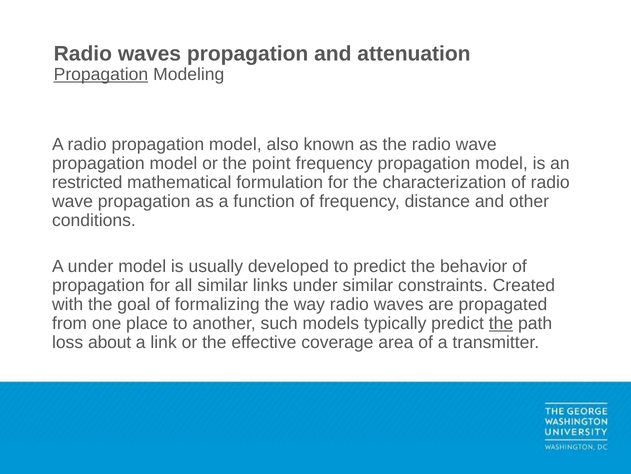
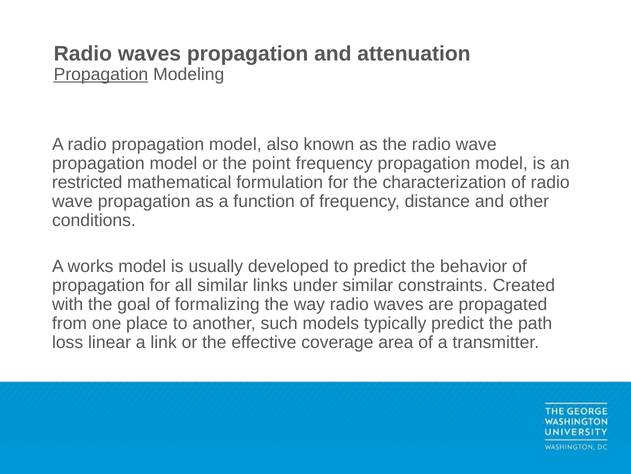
A under: under -> works (91, 266)
the underline: present -> none (501, 323)
about: about -> linear (110, 342)
